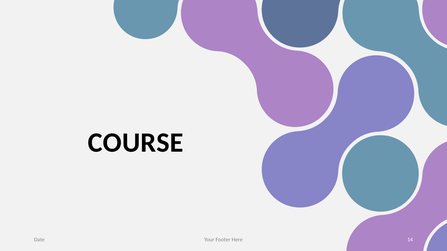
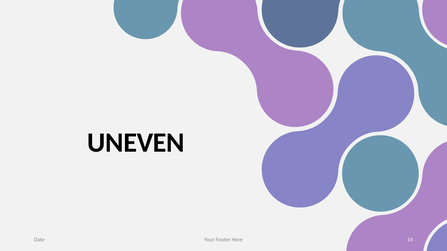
COURSE: COURSE -> UNEVEN (136, 143)
